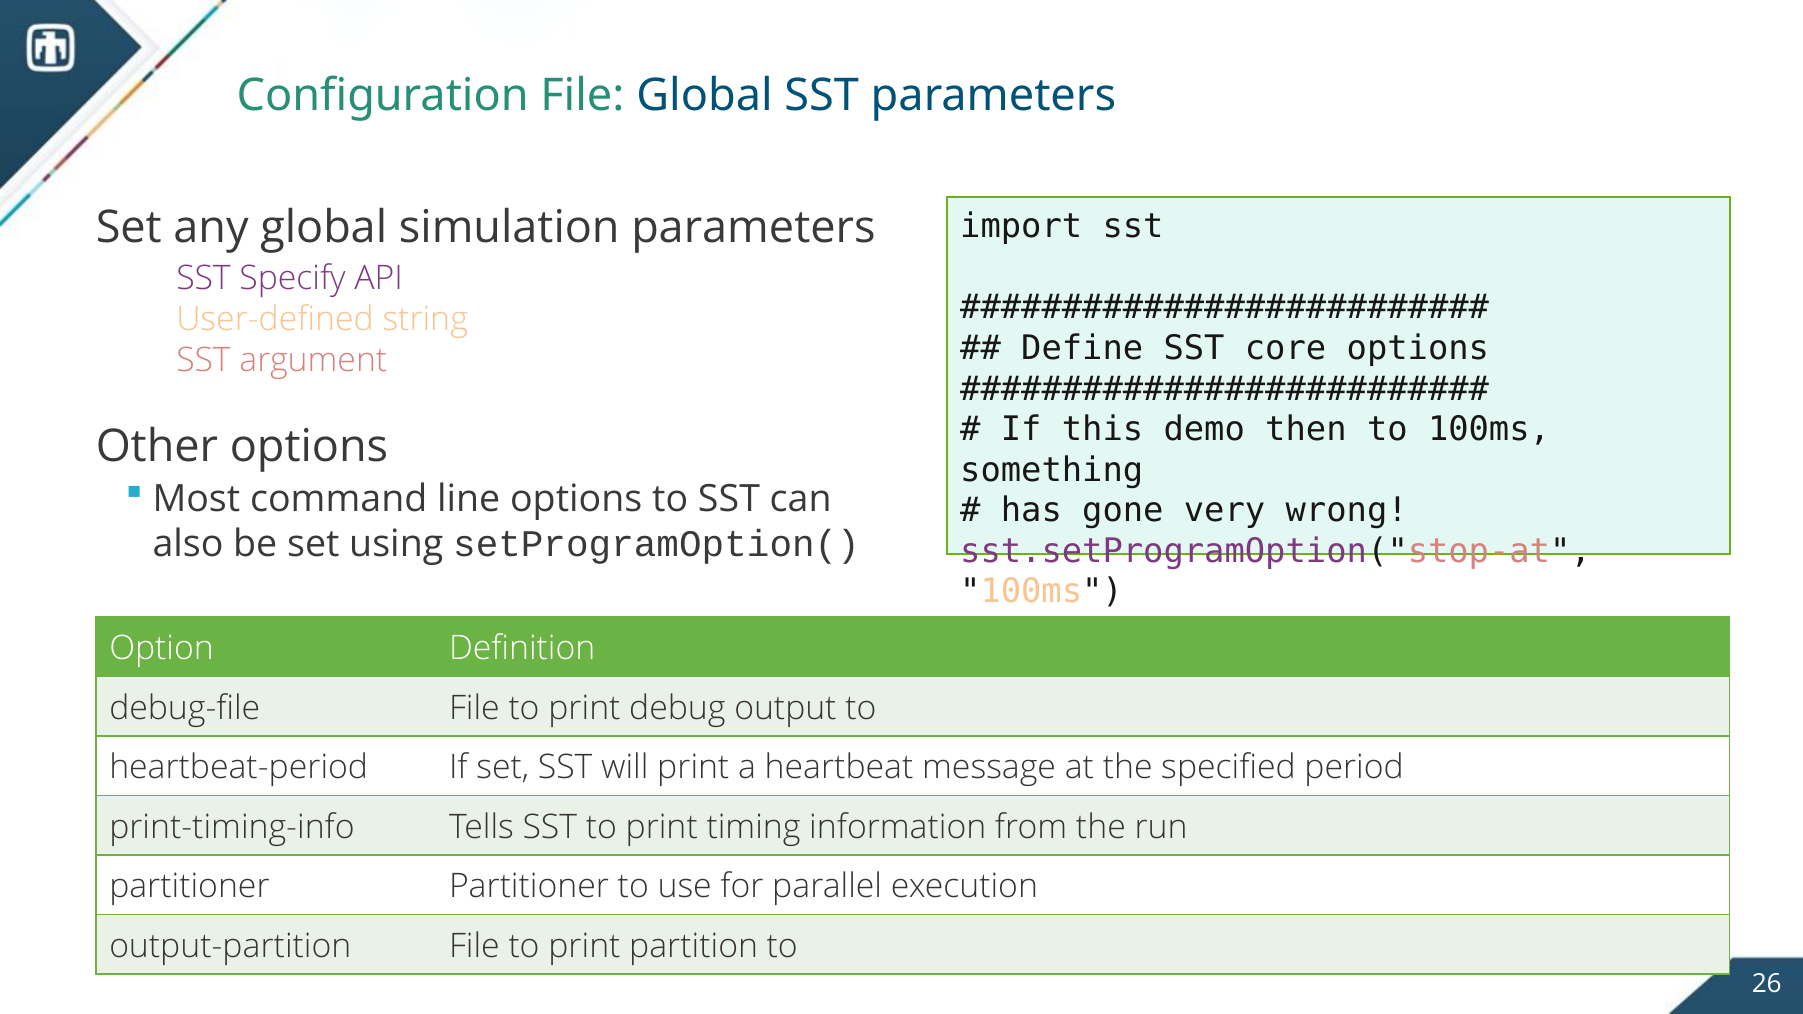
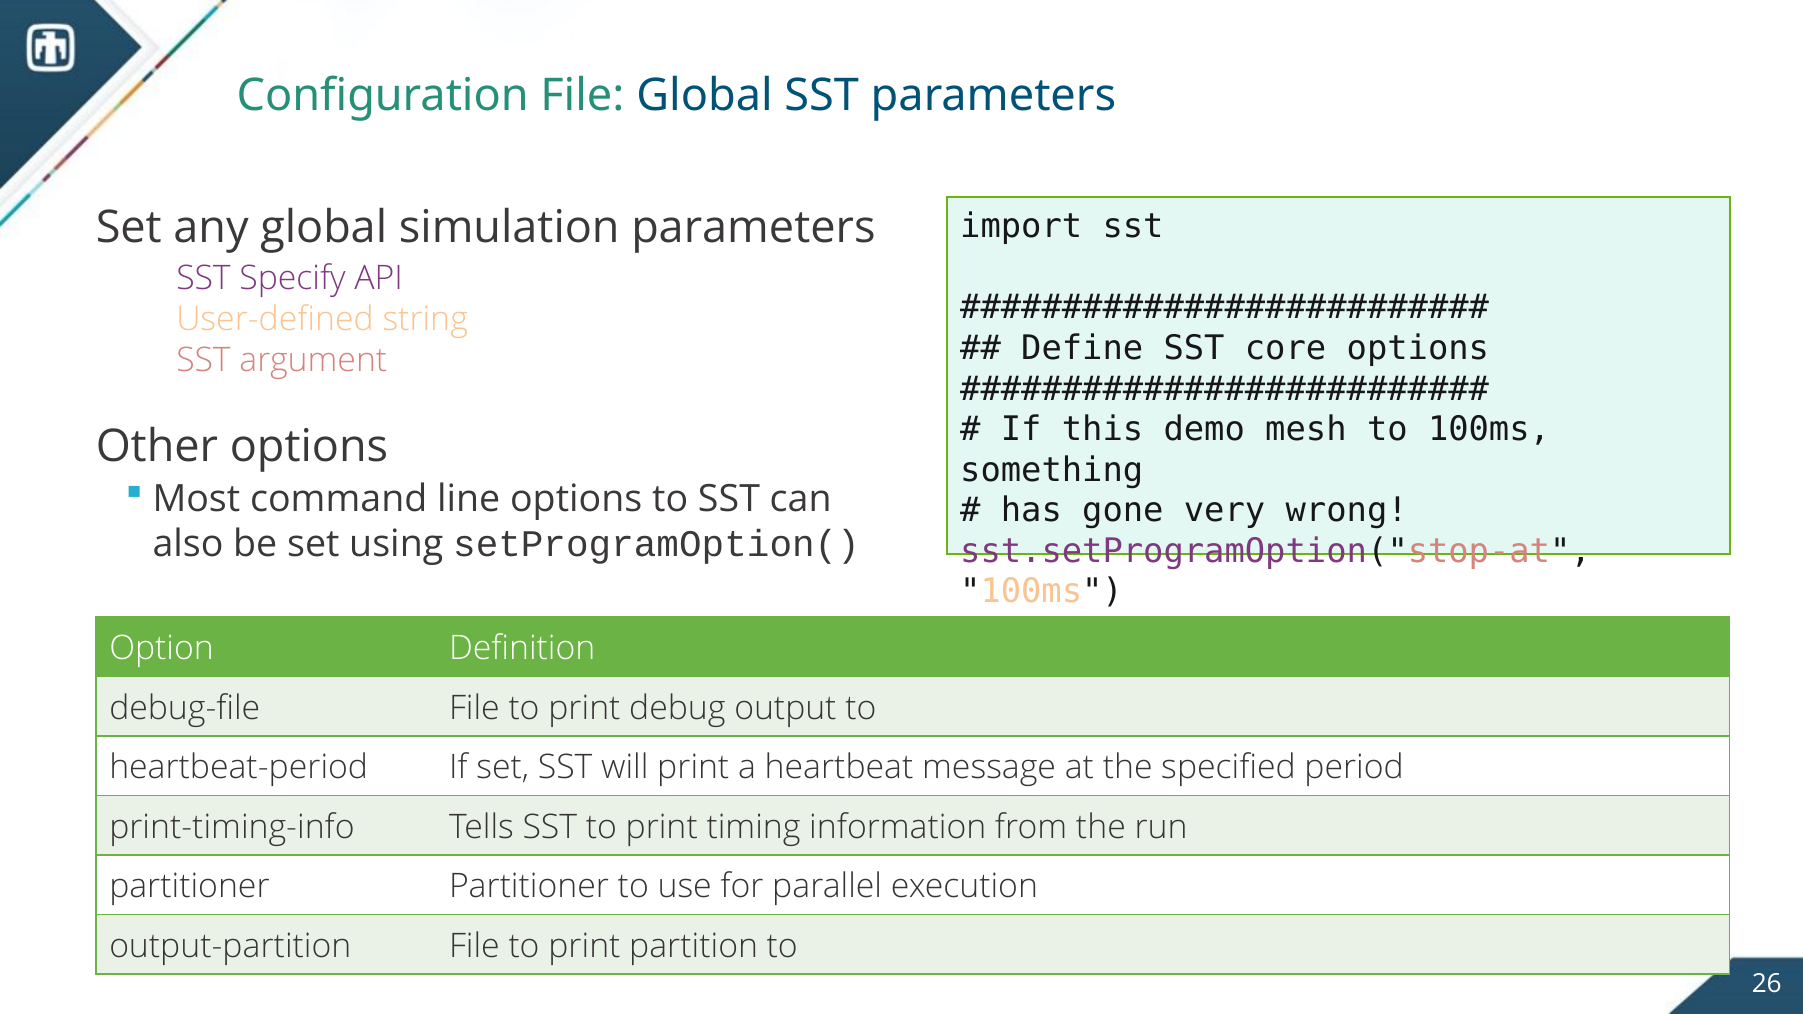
then: then -> mesh (1306, 429)
